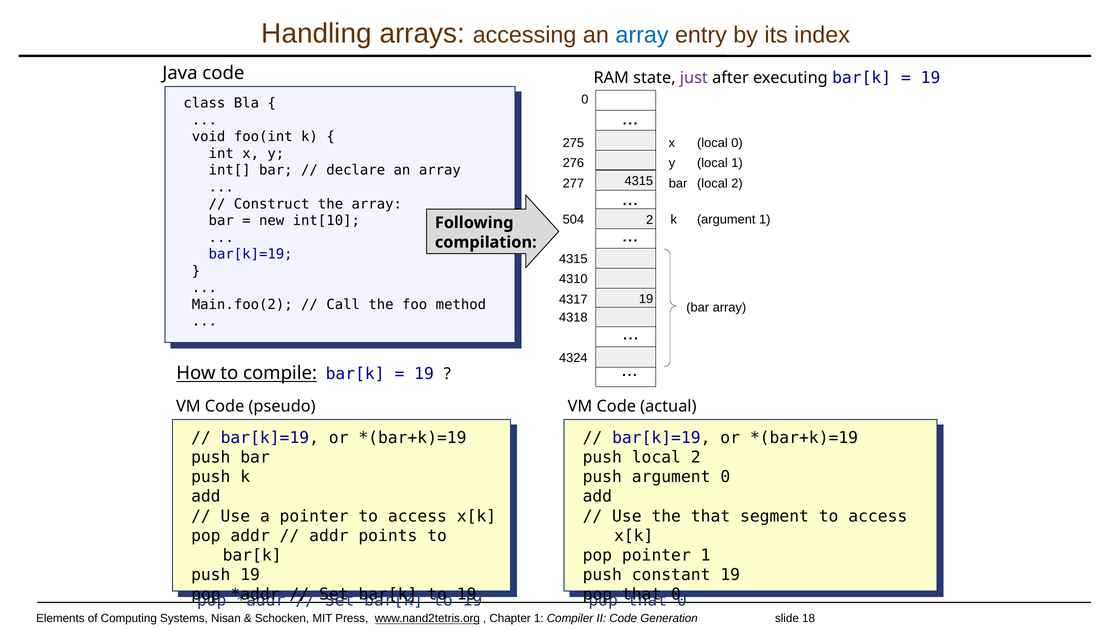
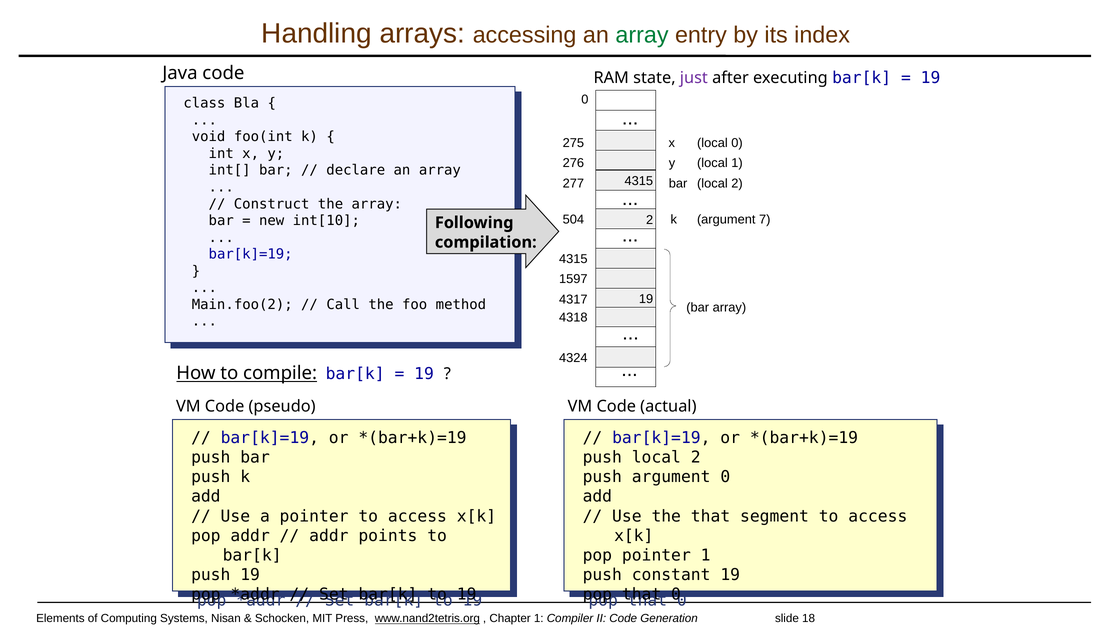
array colour: blue -> green (642, 35)
argument 1: 1 -> 7 (765, 219)
4310: 4310 -> 1597 (573, 279)
